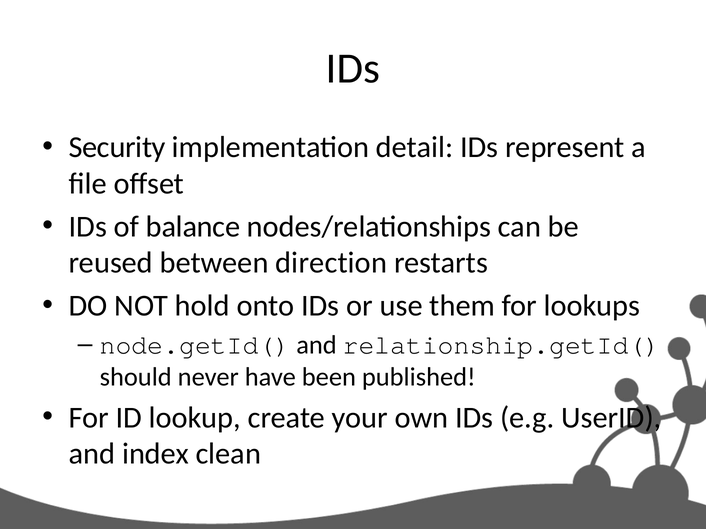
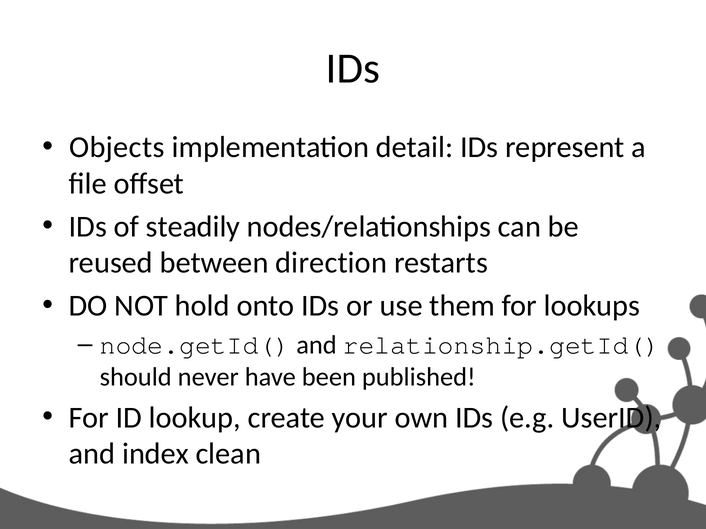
Security: Security -> Objects (117, 147)
balance: balance -> steadily (193, 227)
